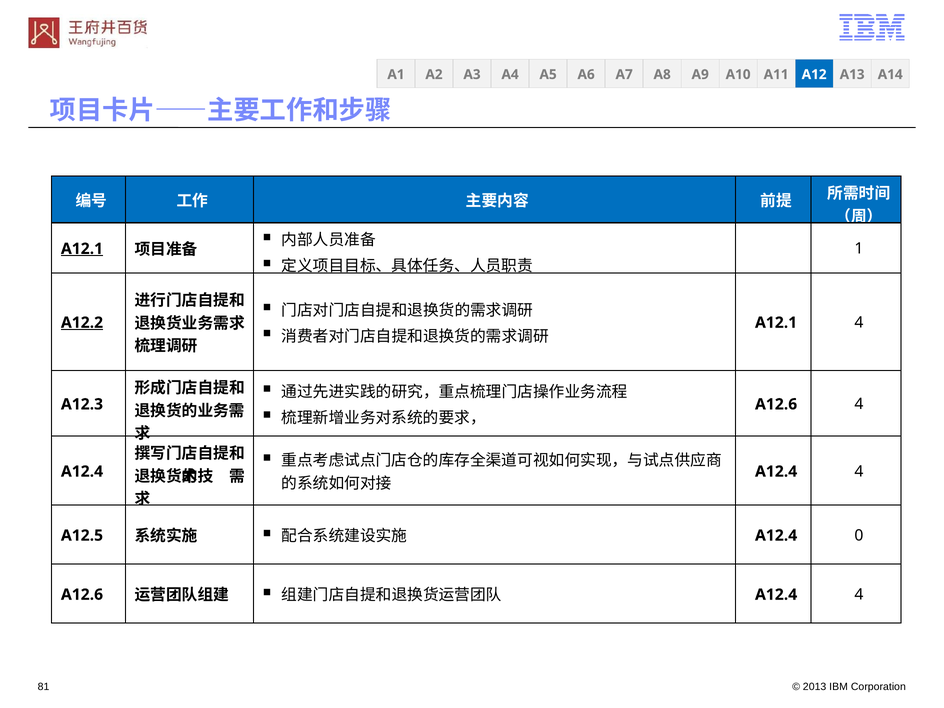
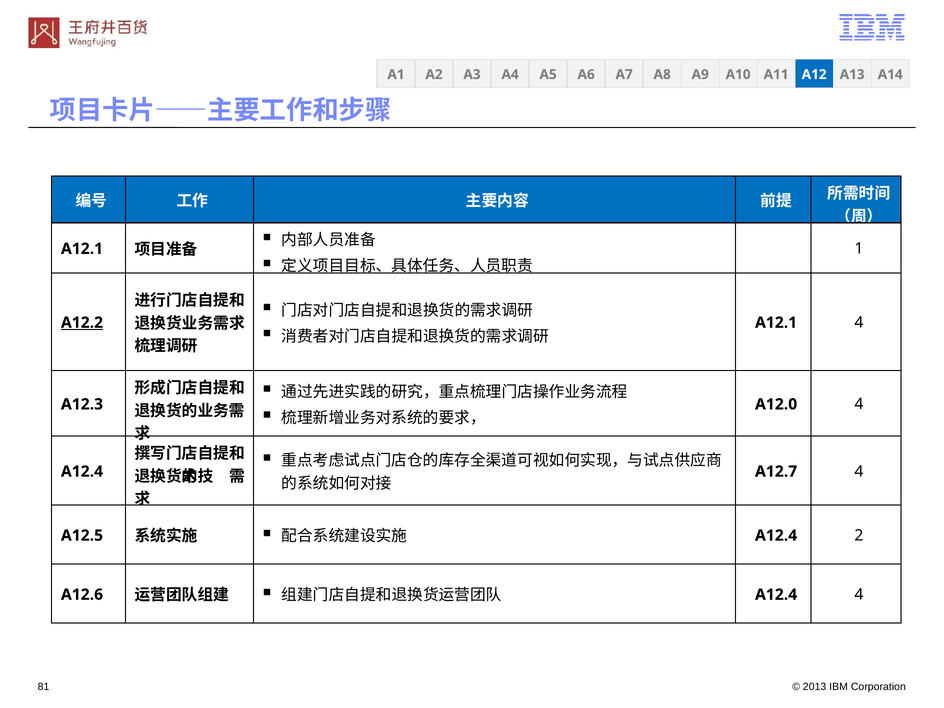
A12.1 underline: present -> none (82, 249)
A12.6: A12.6 -> A12.0 (776, 404)
A12.4: A12.4 -> A12.7 (776, 471)
0: 0 -> 2 (859, 535)
